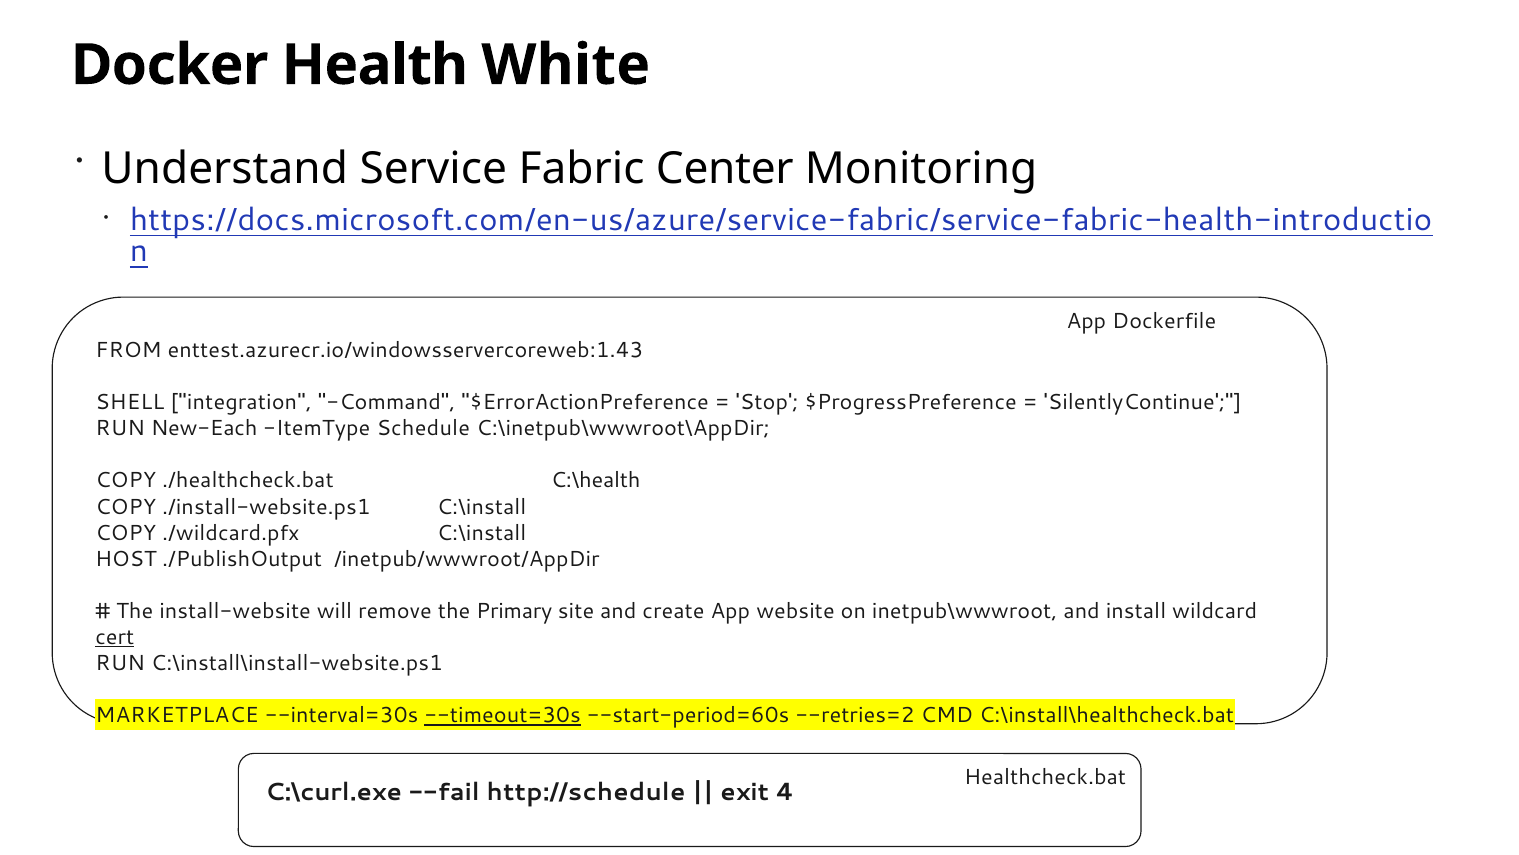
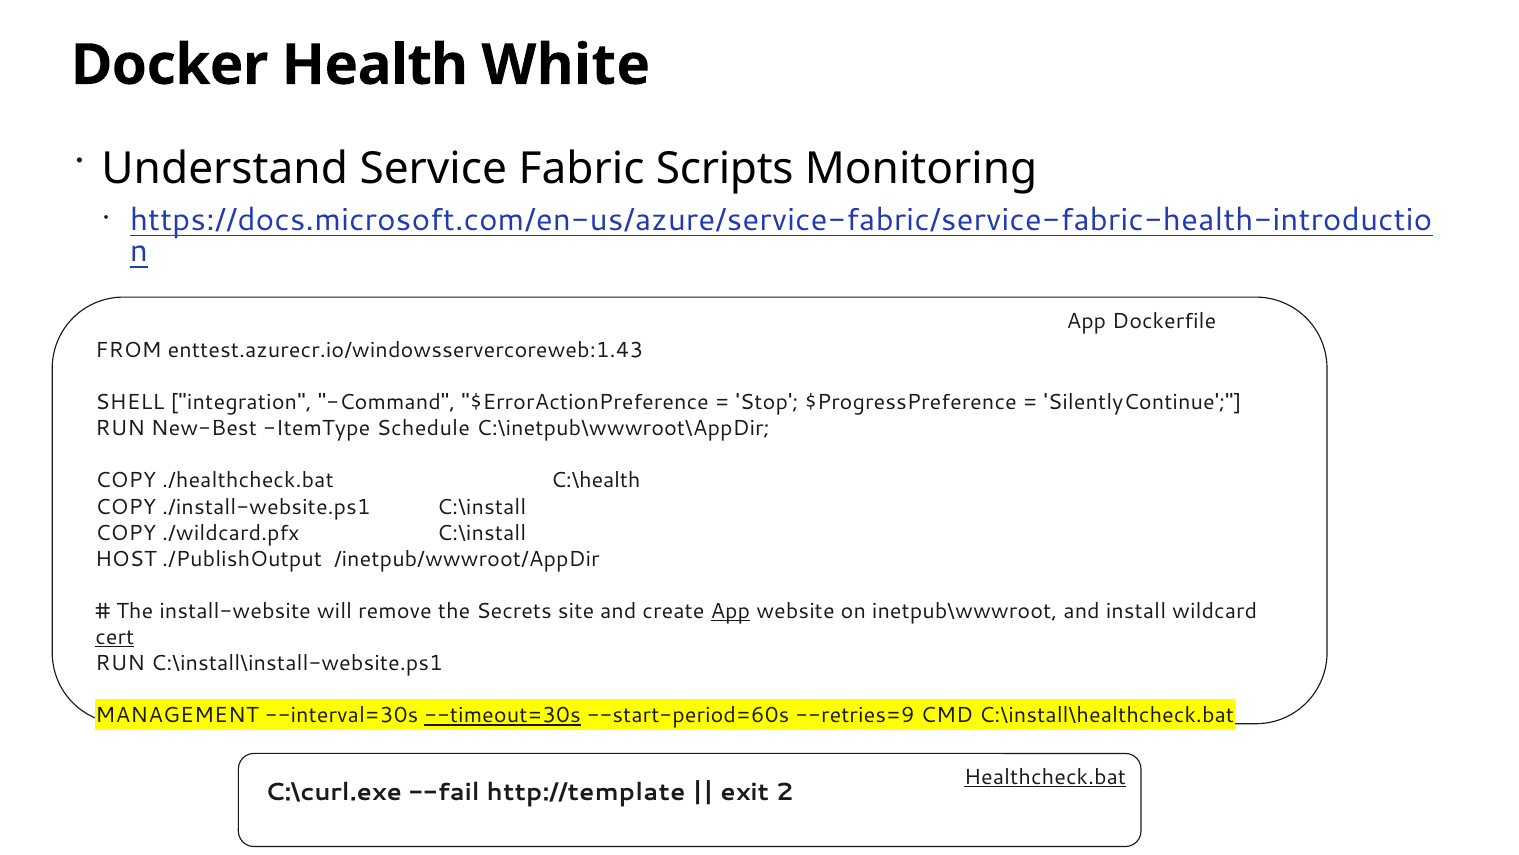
Center: Center -> Scripts (725, 169)
New-Each: New-Each -> New-Best (204, 428)
Primary: Primary -> Secrets (514, 611)
App underline: none -> present (730, 611)
MARKETPLACE: MARKETPLACE -> MANAGEMENT (177, 715)
--retries=2: --retries=2 -> --retries=9 (855, 715)
Healthcheck.bat underline: none -> present (1045, 777)
http://schedule: http://schedule -> http://template (586, 792)
4: 4 -> 2 (785, 792)
